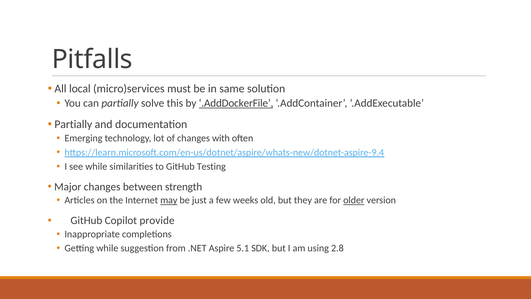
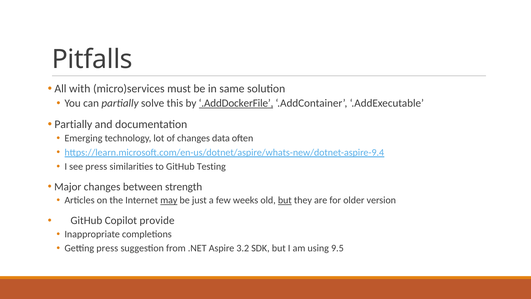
local: local -> with (80, 89)
with: with -> data (221, 138)
see while: while -> press (96, 166)
but underline: none -> present (285, 200)
older underline: present -> none (354, 200)
Getting while: while -> press (107, 248)
5.1: 5.1 -> 3.2 (243, 248)
2.8: 2.8 -> 9.5 (337, 248)
